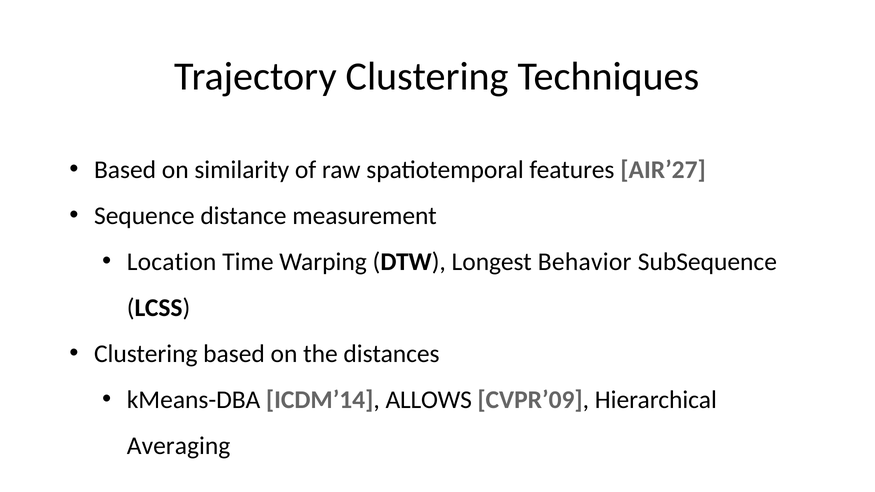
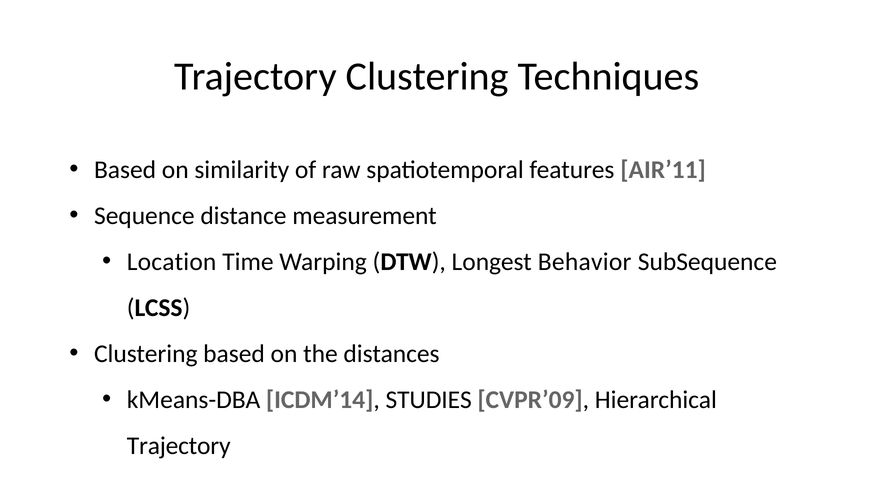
AIR’27: AIR’27 -> AIR’11 (663, 170)
ALLOWS: ALLOWS -> STUDIES (429, 400)
Averaging: Averaging -> Trajectory (179, 446)
